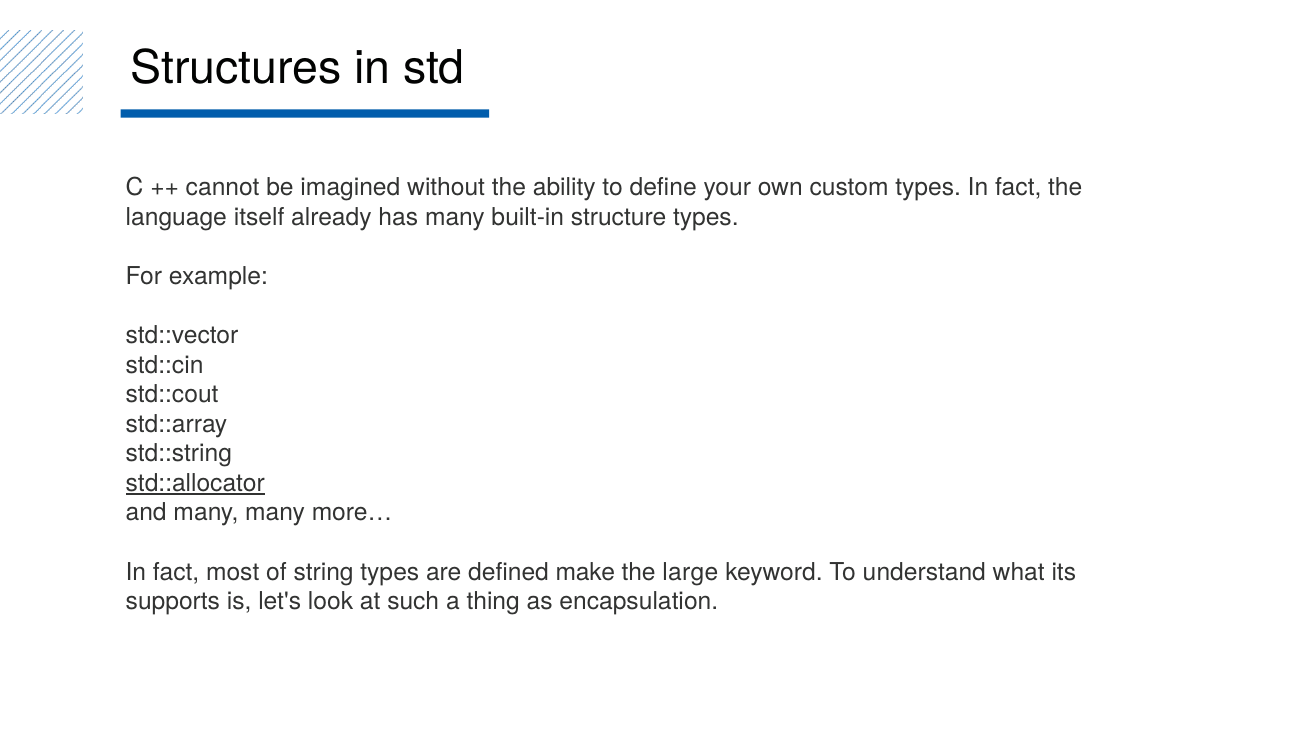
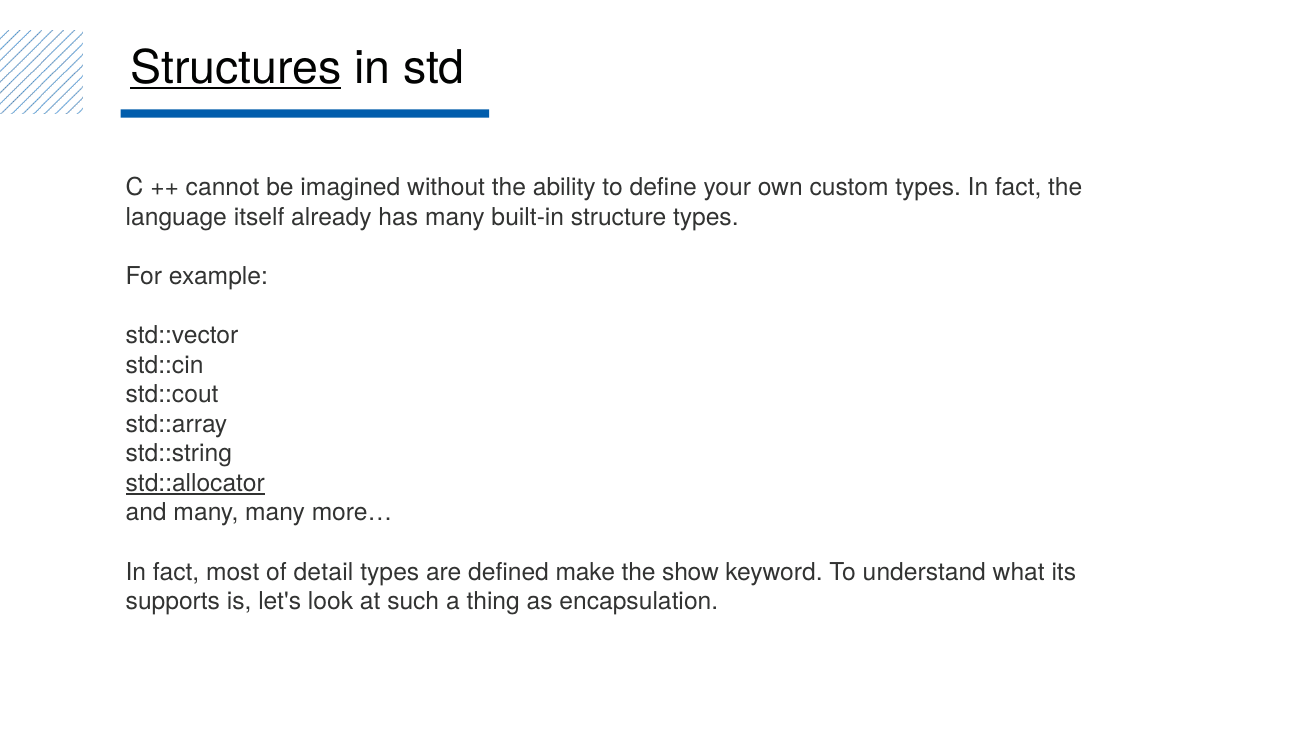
Structures underline: none -> present (236, 68)
string: string -> detail (323, 572)
large: large -> show (691, 572)
